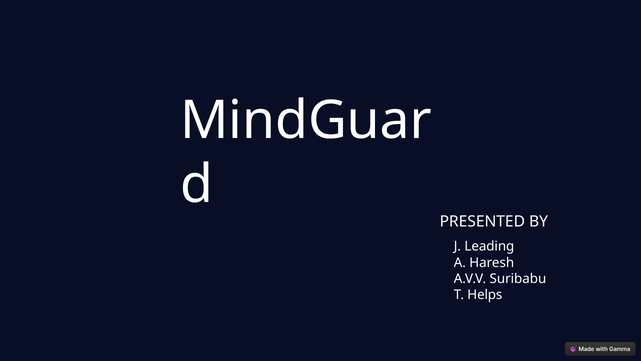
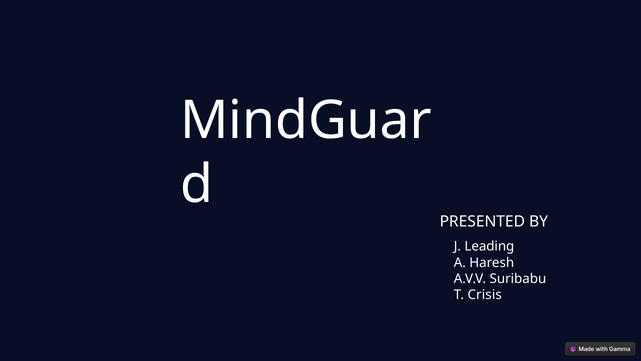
Helps: Helps -> Crisis (485, 294)
